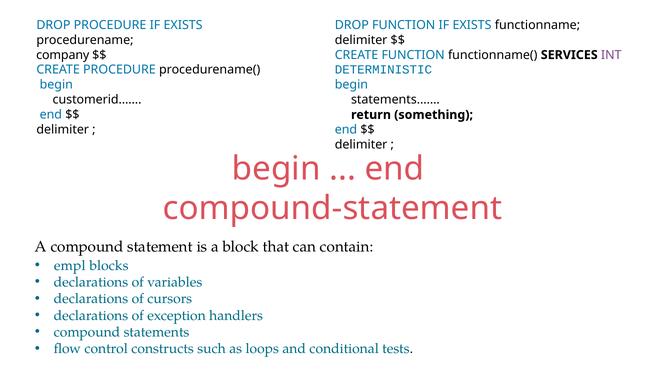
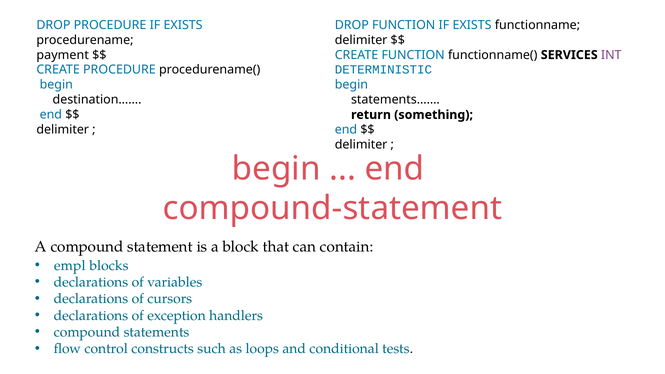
company: company -> payment (63, 55)
customerid……: customerid…… -> destination…… (97, 100)
